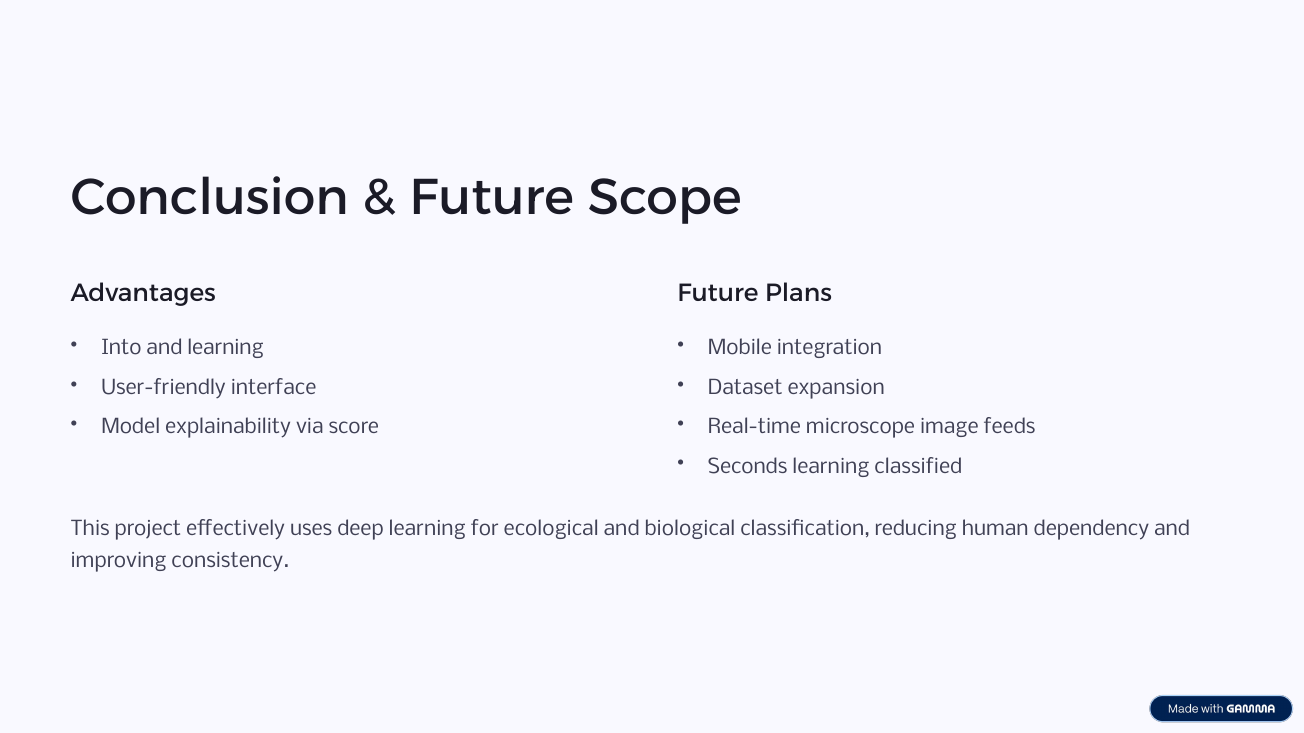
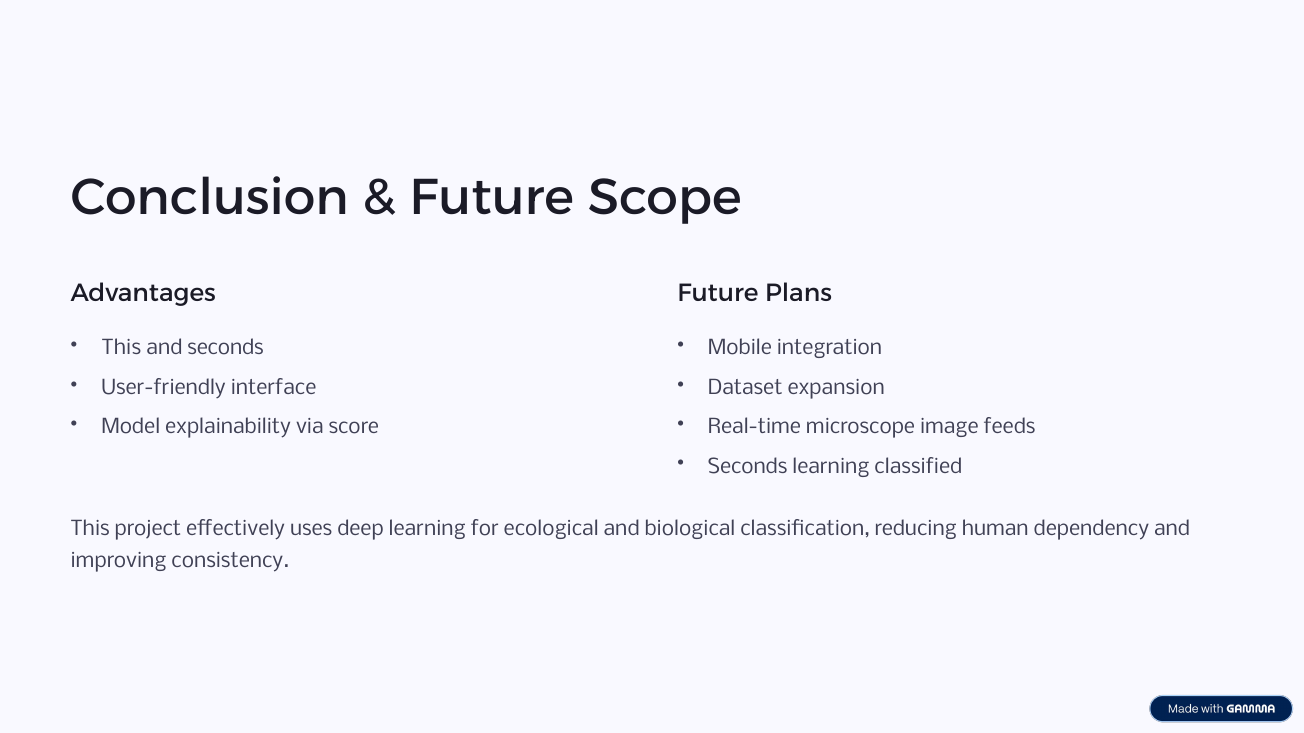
Into: Into -> This (121, 349)
and learning: learning -> seconds (226, 349)
